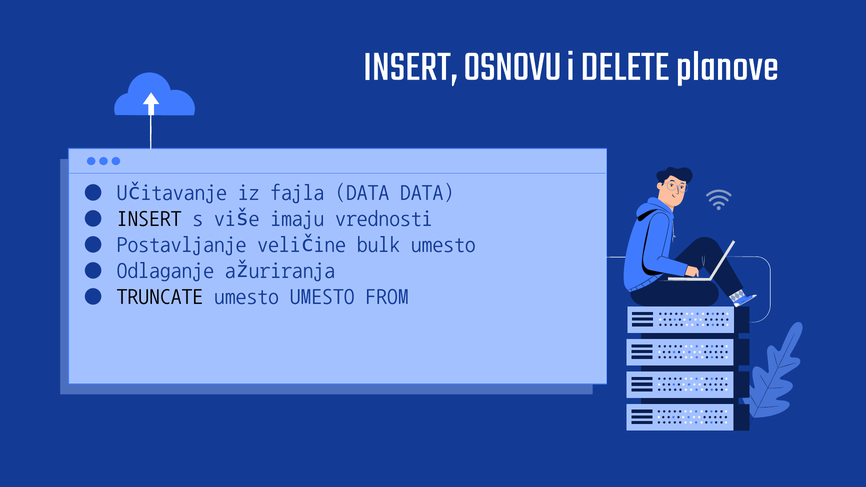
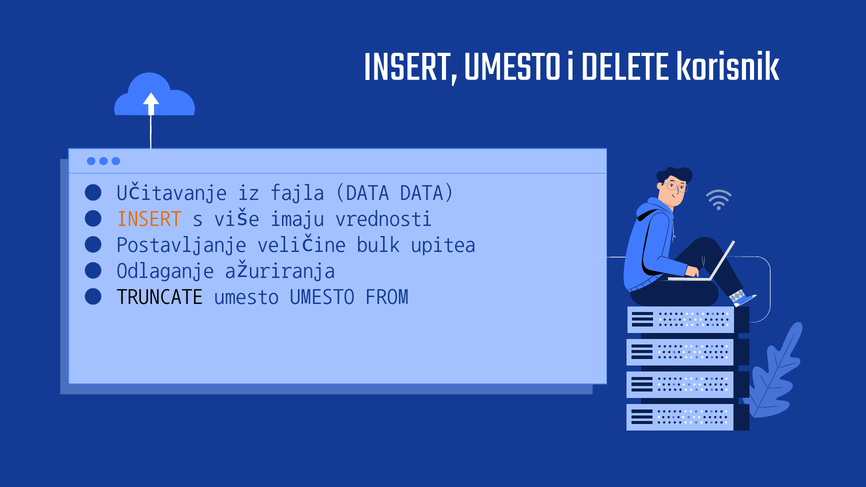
INSERT OSNOVU: OSNOVU -> UMESTO (512, 66)
planove: planove -> korisnik (727, 66)
INSERT colour: black -> orange (149, 218)
bulk umesto: umesto -> upitea (443, 244)
